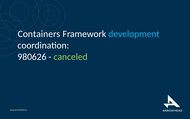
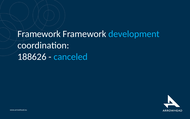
Containers: Containers -> Framework (39, 34)
980626: 980626 -> 188626 (32, 57)
canceled colour: light green -> light blue (71, 57)
